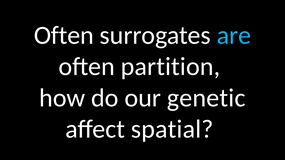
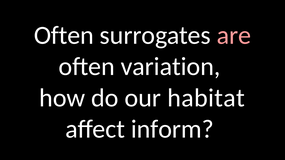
are colour: light blue -> pink (234, 35)
partition: partition -> variation (171, 67)
genetic: genetic -> habitat (206, 98)
spatial: spatial -> inform (172, 129)
